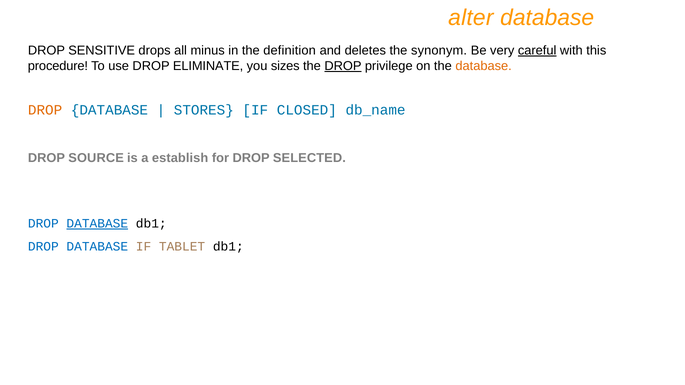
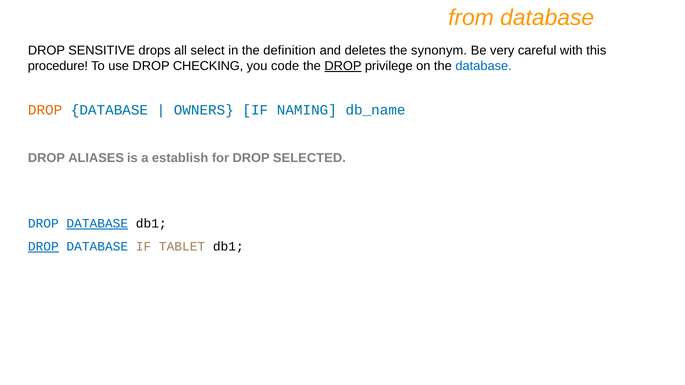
alter: alter -> from (471, 18)
minus: minus -> select (208, 51)
careful underline: present -> none (537, 51)
ELIMINATE: ELIMINATE -> CHECKING (208, 66)
sizes: sizes -> code (285, 66)
database colour: orange -> blue (484, 66)
STORES: STORES -> OWNERS (204, 110)
CLOSED: CLOSED -> NAMING (307, 110)
SOURCE: SOURCE -> ALIASES (96, 158)
DROP underline: none -> present (43, 247)
